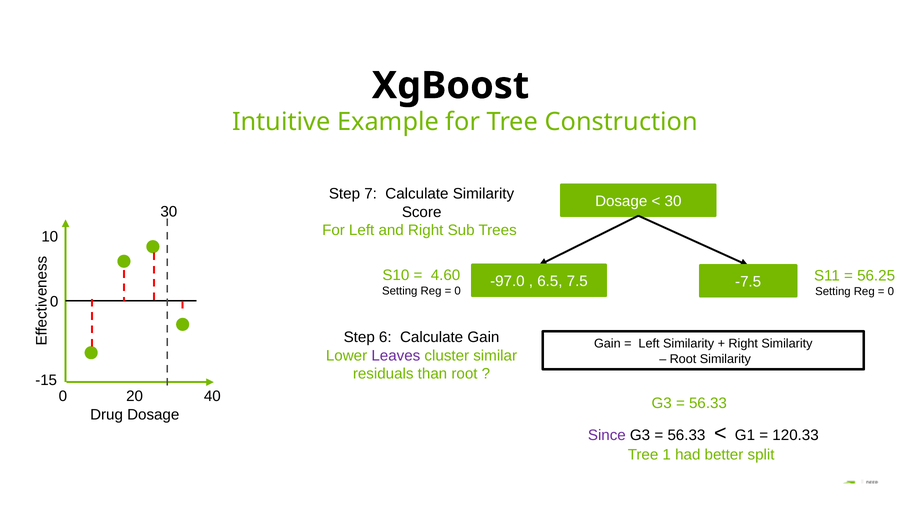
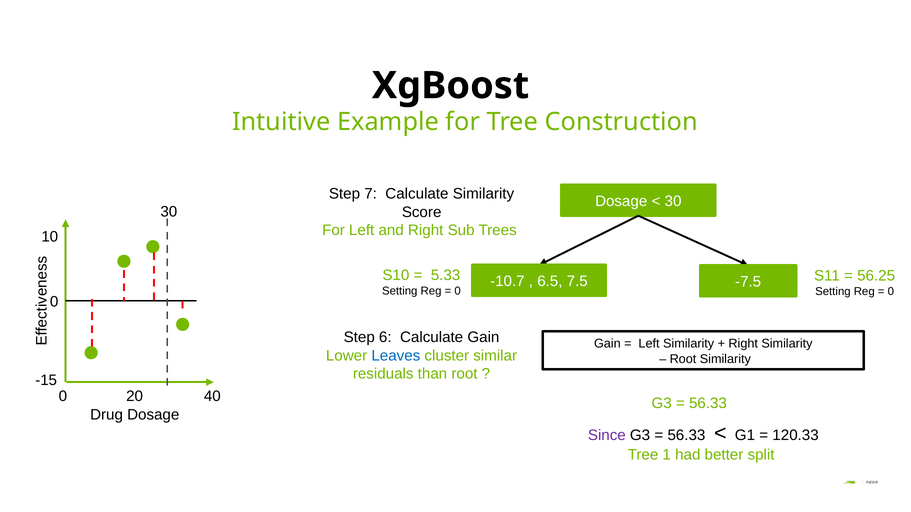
4.60: 4.60 -> 5.33 (446, 275)
-97.0: -97.0 -> -10.7 (507, 282)
Leaves colour: purple -> blue (396, 356)
